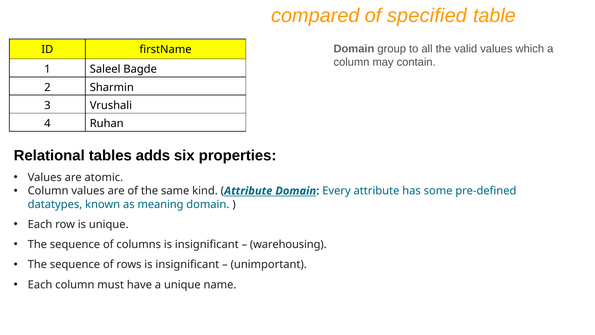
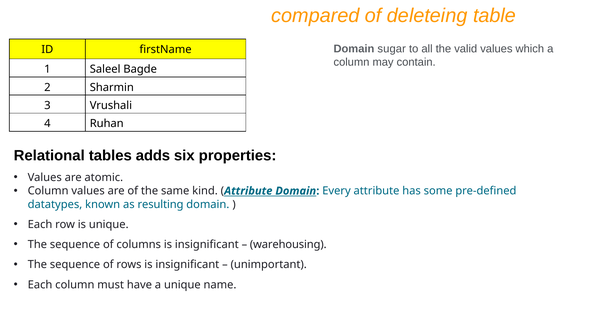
specified: specified -> deleteing (427, 15)
group: group -> sugar (392, 49)
meaning: meaning -> resulting (161, 204)
